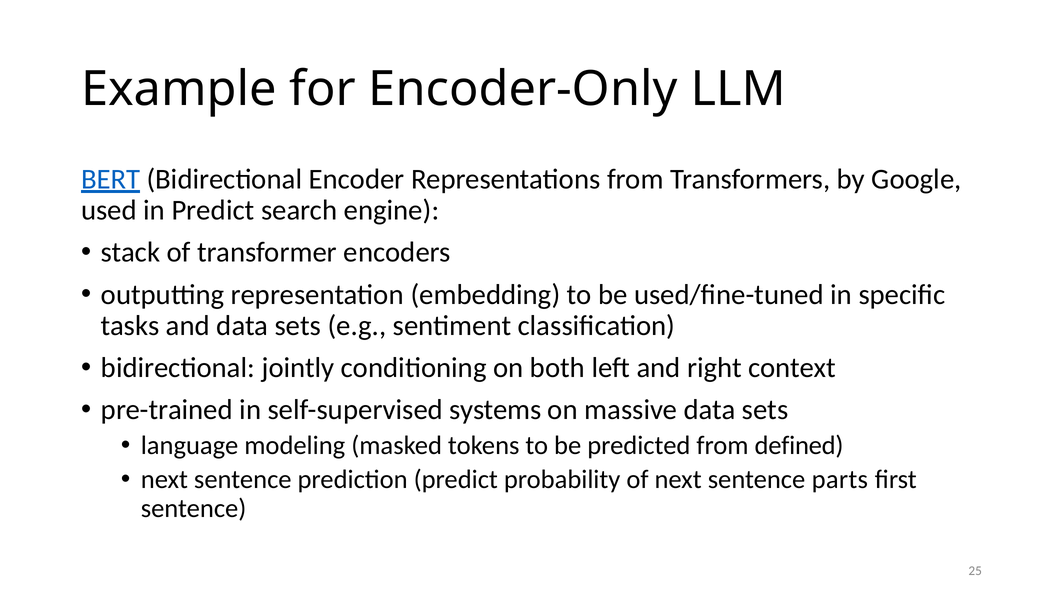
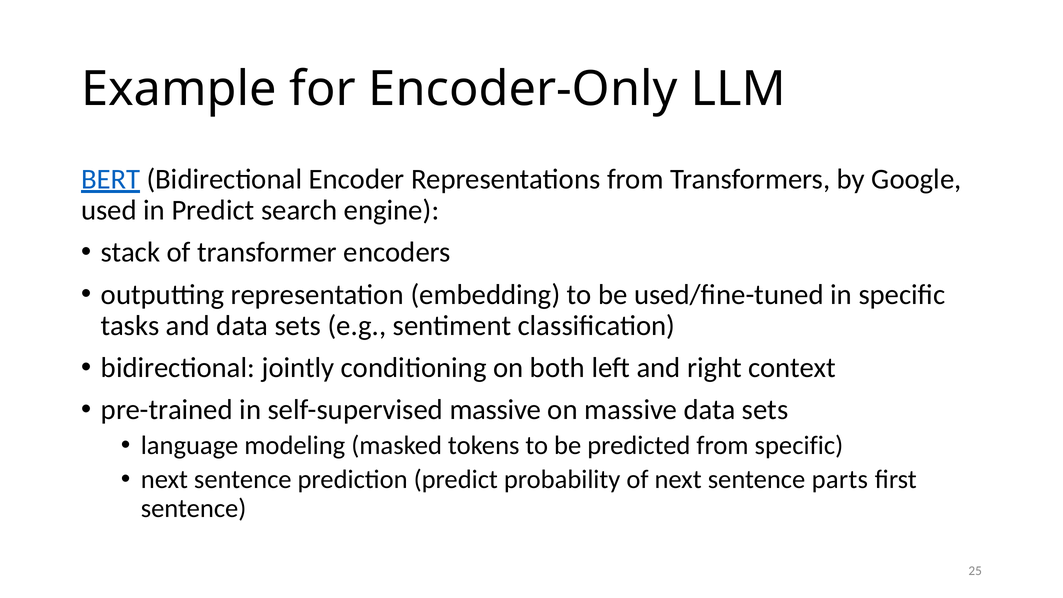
self-supervised systems: systems -> massive (495, 410)
from defined: defined -> specific (799, 445)
